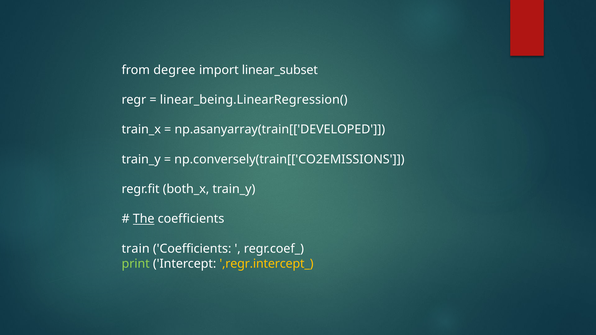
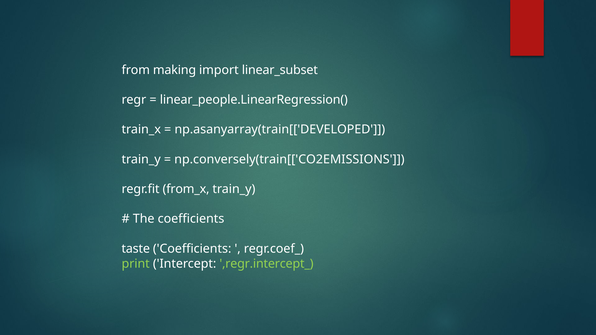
degree: degree -> making (175, 70)
linear_being.LinearRegression(: linear_being.LinearRegression( -> linear_people.LinearRegression( (254, 100)
both_x: both_x -> from_x (186, 189)
The underline: present -> none (144, 219)
train: train -> taste (136, 249)
,regr.intercept_ colour: yellow -> light green (266, 264)
